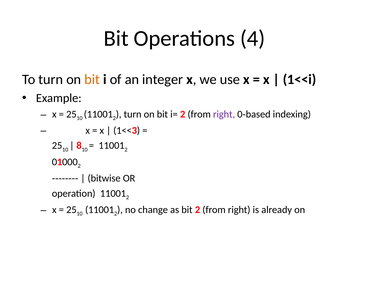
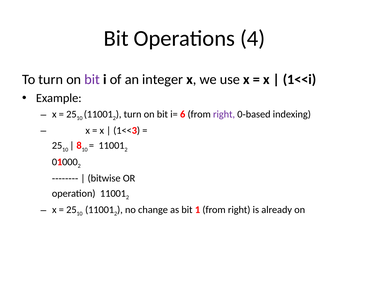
bit colour: orange -> purple (92, 79)
i= 2: 2 -> 6 (183, 114)
bit 2: 2 -> 1 (198, 210)
